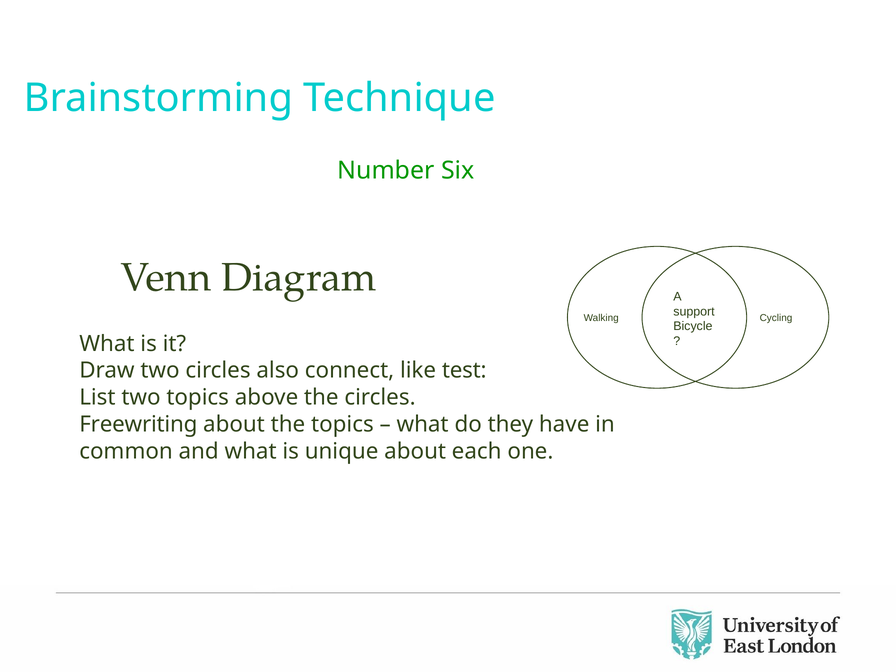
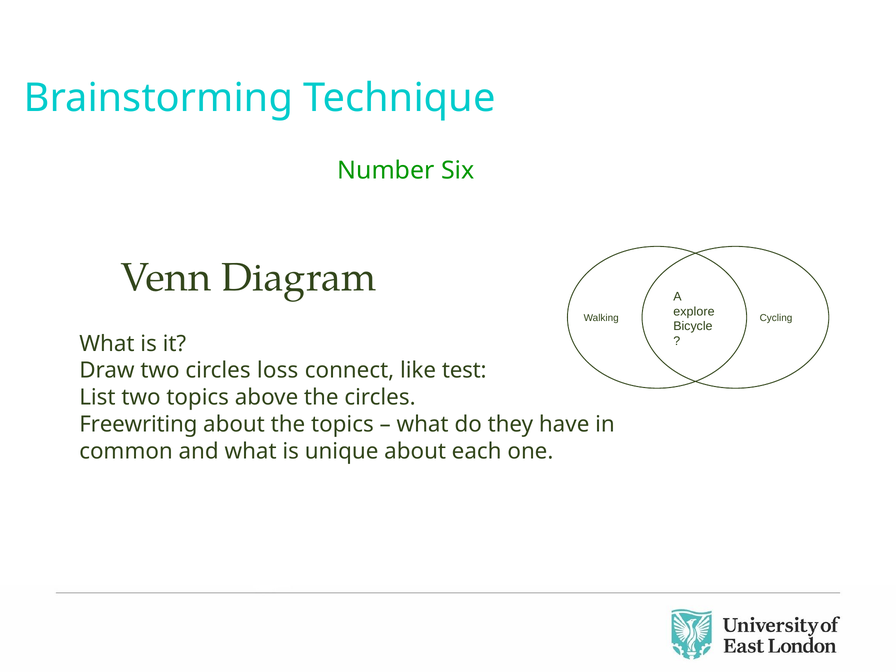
support: support -> explore (694, 311)
also: also -> loss (278, 371)
